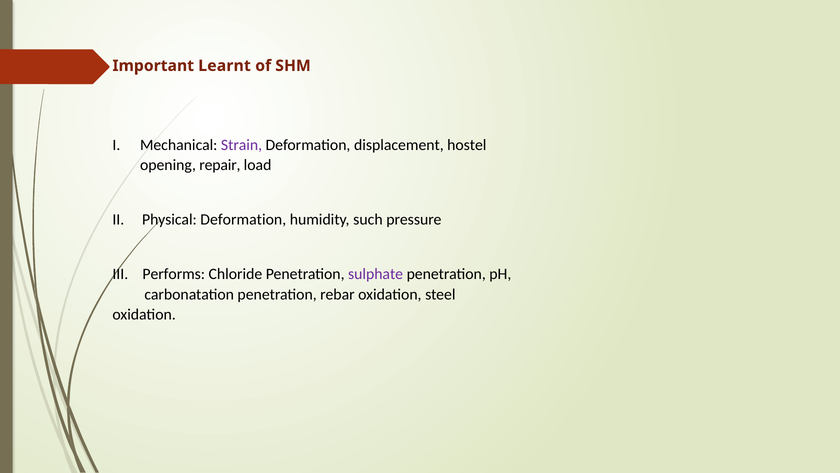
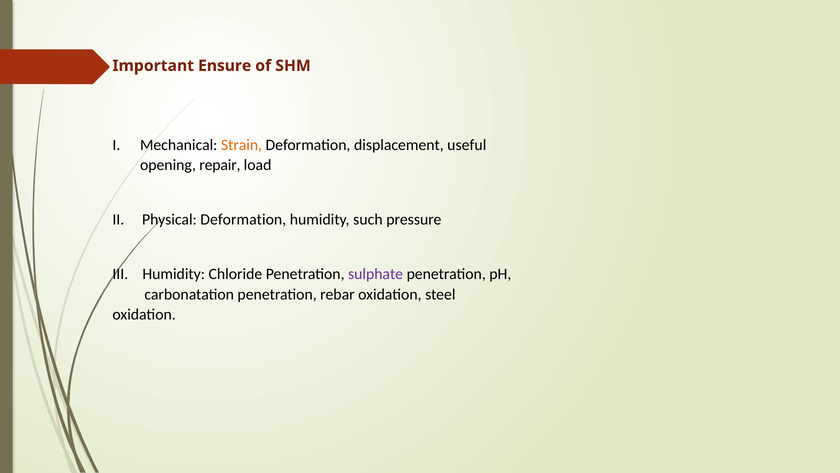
Learnt: Learnt -> Ensure (225, 66)
Strain colour: purple -> orange (242, 145)
hostel: hostel -> useful (467, 145)
III Performs: Performs -> Humidity (174, 274)
